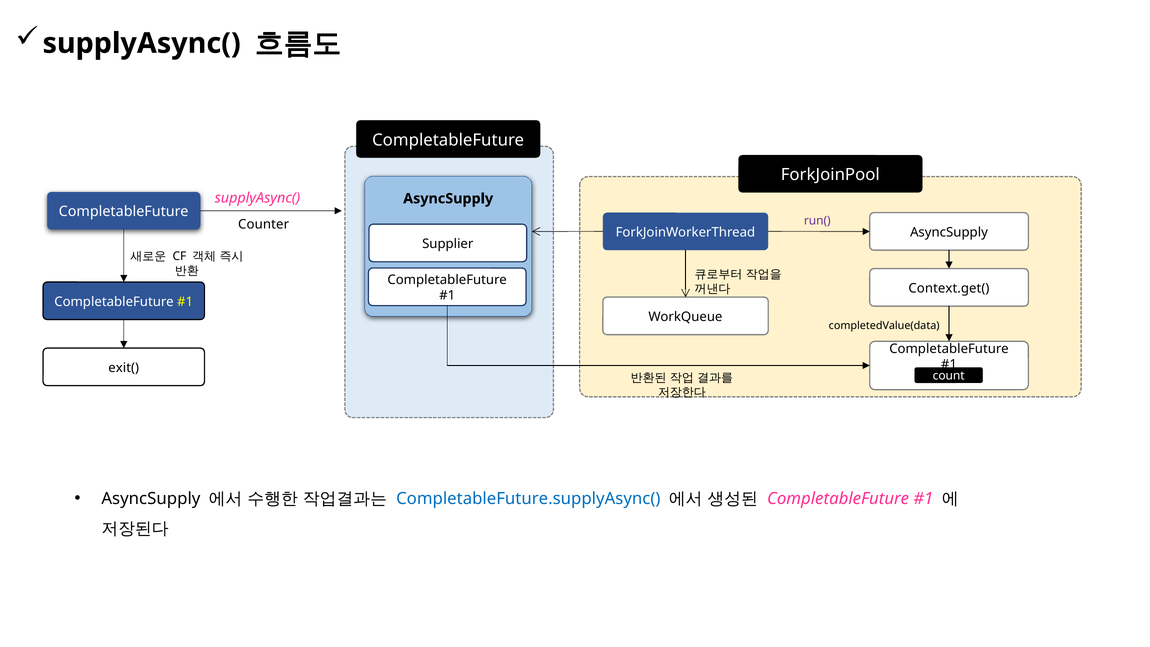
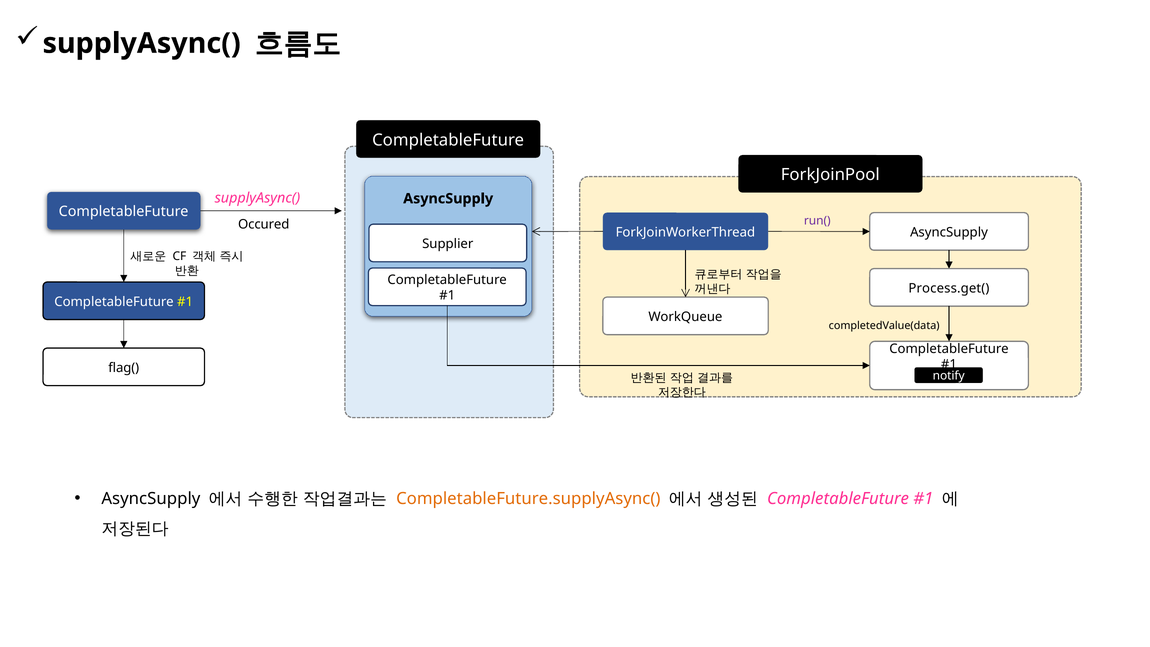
Counter: Counter -> Occured (264, 224)
Context.get(: Context.get( -> Process.get( (949, 288)
exit(: exit( -> flag( (124, 368)
count: count -> notify (949, 376)
CompletableFuture.supplyAsync( colour: blue -> orange (528, 498)
